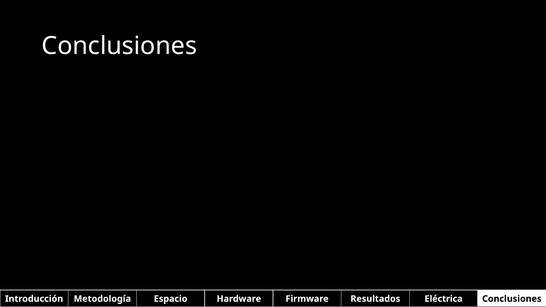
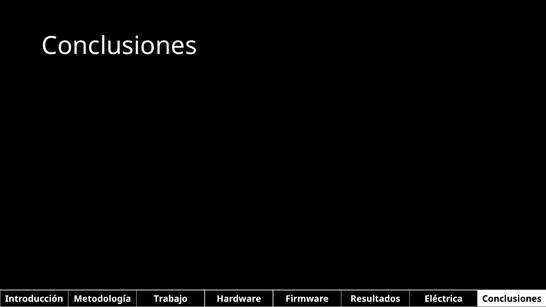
Espacio: Espacio -> Trabajo (171, 299)
